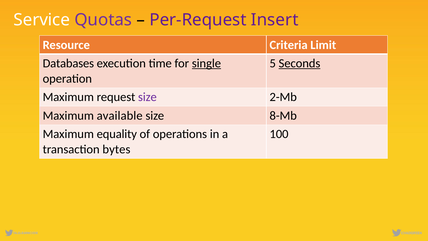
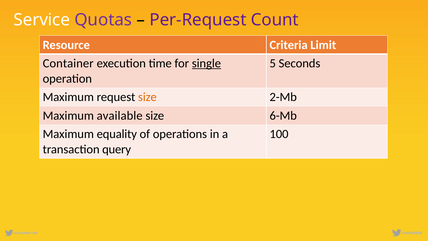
Insert: Insert -> Count (275, 20)
Databases: Databases -> Container (68, 63)
Seconds underline: present -> none (299, 63)
size colour: purple -> orange (147, 97)
8-Mb: 8-Mb -> 6-Mb (283, 116)
bytes: bytes -> query (117, 149)
